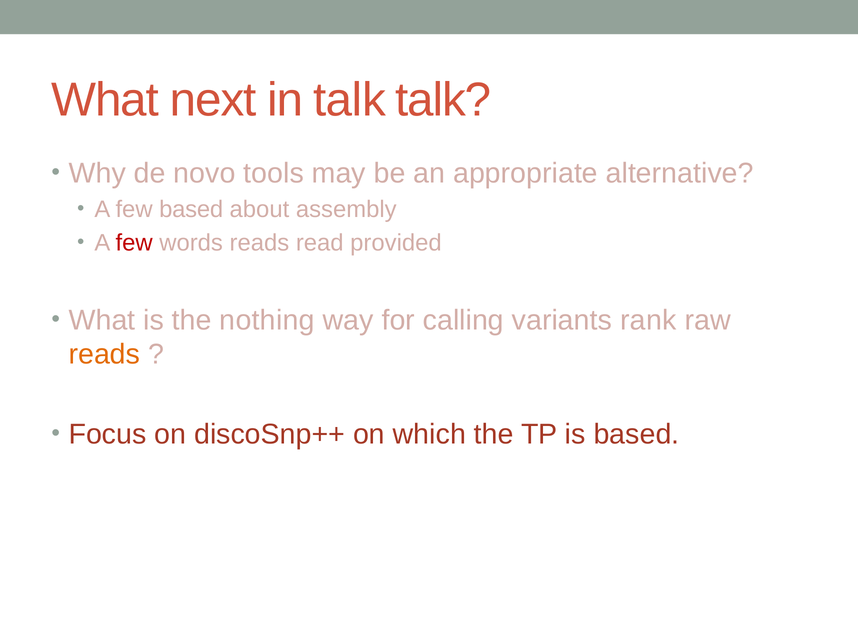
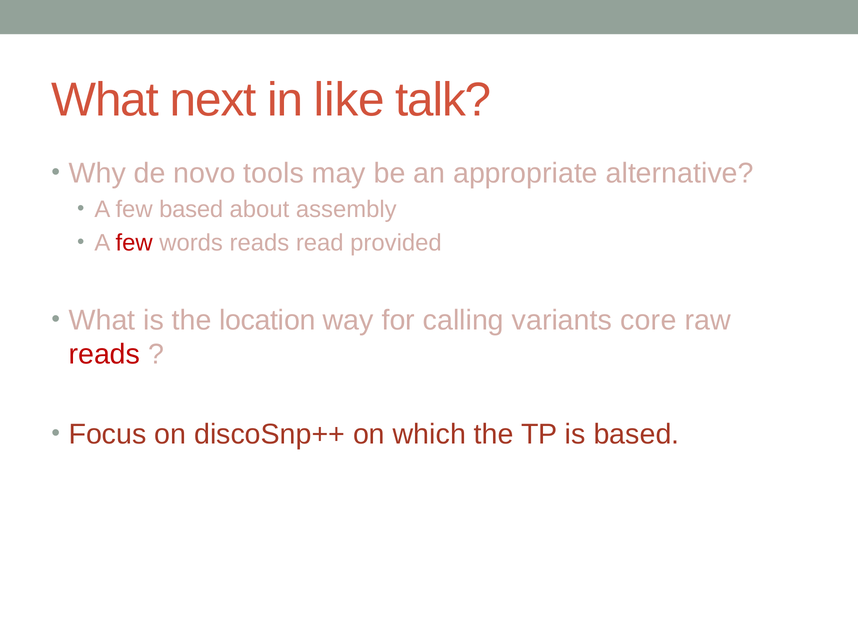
in talk: talk -> like (349, 100)
nothing: nothing -> location (267, 320)
rank: rank -> core (648, 320)
reads colour: orange -> red (104, 355)
